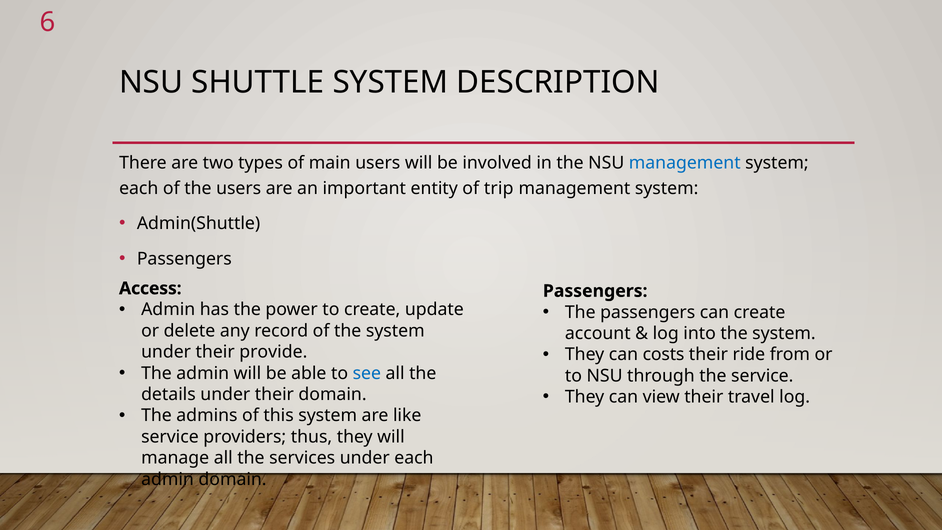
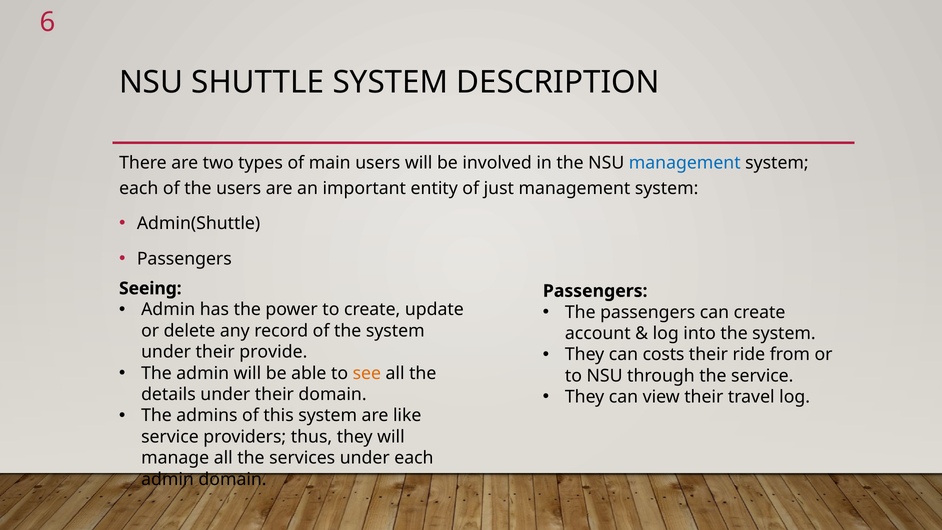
trip: trip -> just (499, 188)
Access: Access -> Seeing (150, 288)
see colour: blue -> orange (367, 373)
